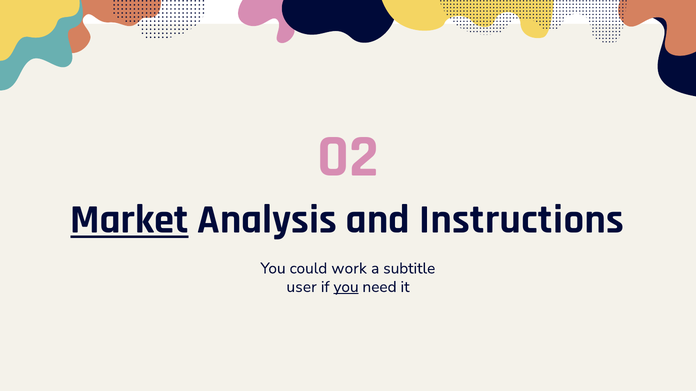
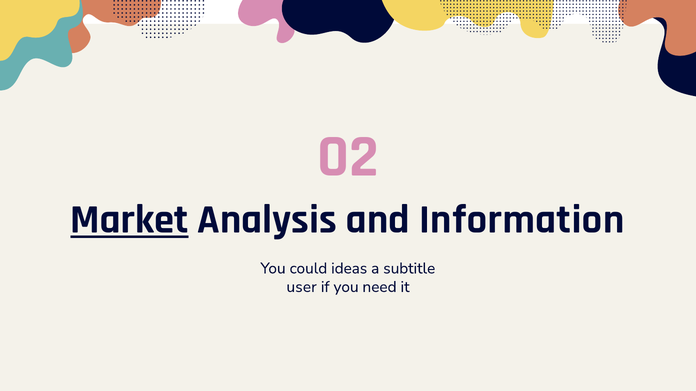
Instructions: Instructions -> Information (522, 220)
work: work -> ideas (349, 269)
you underline: present -> none (346, 287)
